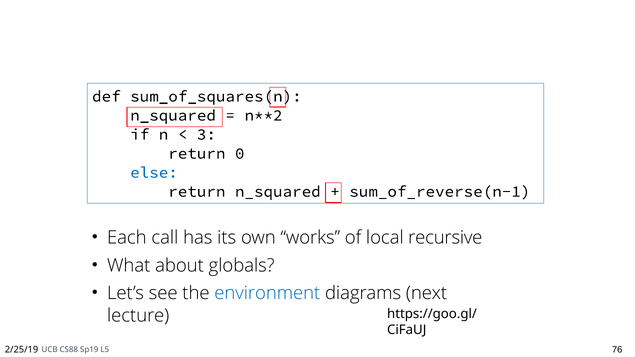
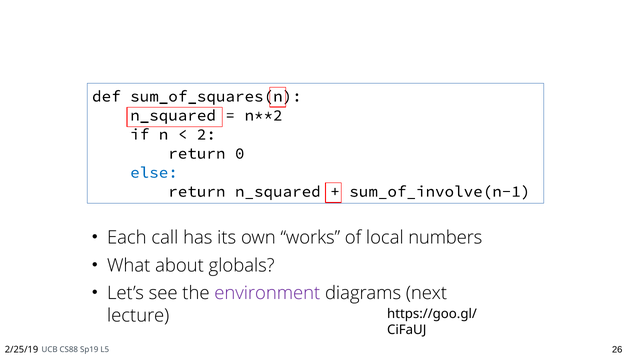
3: 3 -> 2 (206, 134)
sum_of_reverse(n-1: sum_of_reverse(n-1 -> sum_of_involve(n-1 (440, 192)
recursive: recursive -> numbers (445, 238)
environment colour: blue -> purple (267, 293)
76: 76 -> 26 (617, 350)
